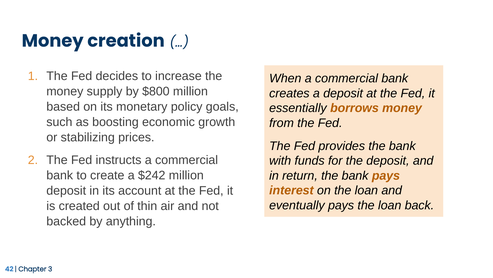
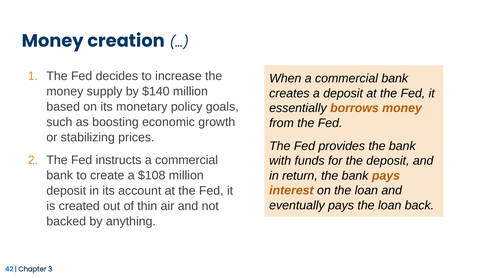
$800: $800 -> $140 (156, 91)
$242: $242 -> $108 (152, 175)
